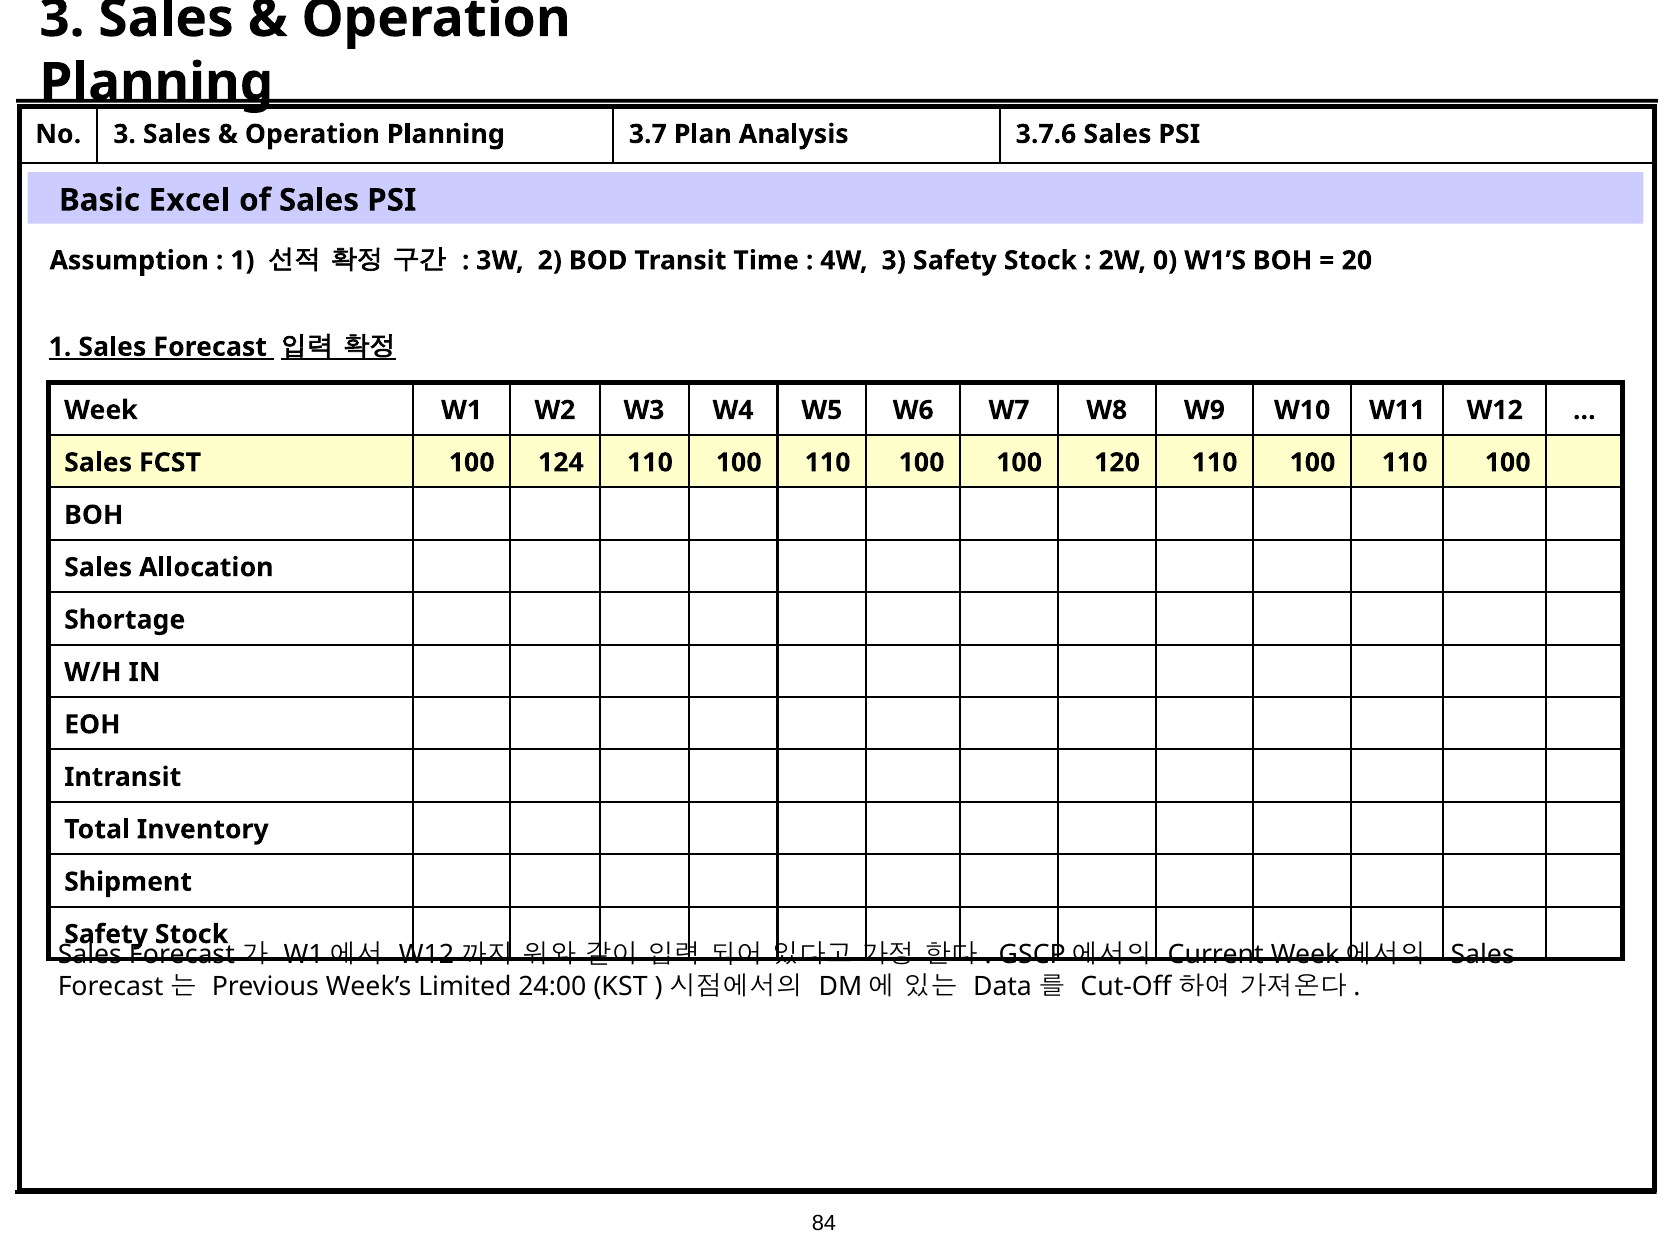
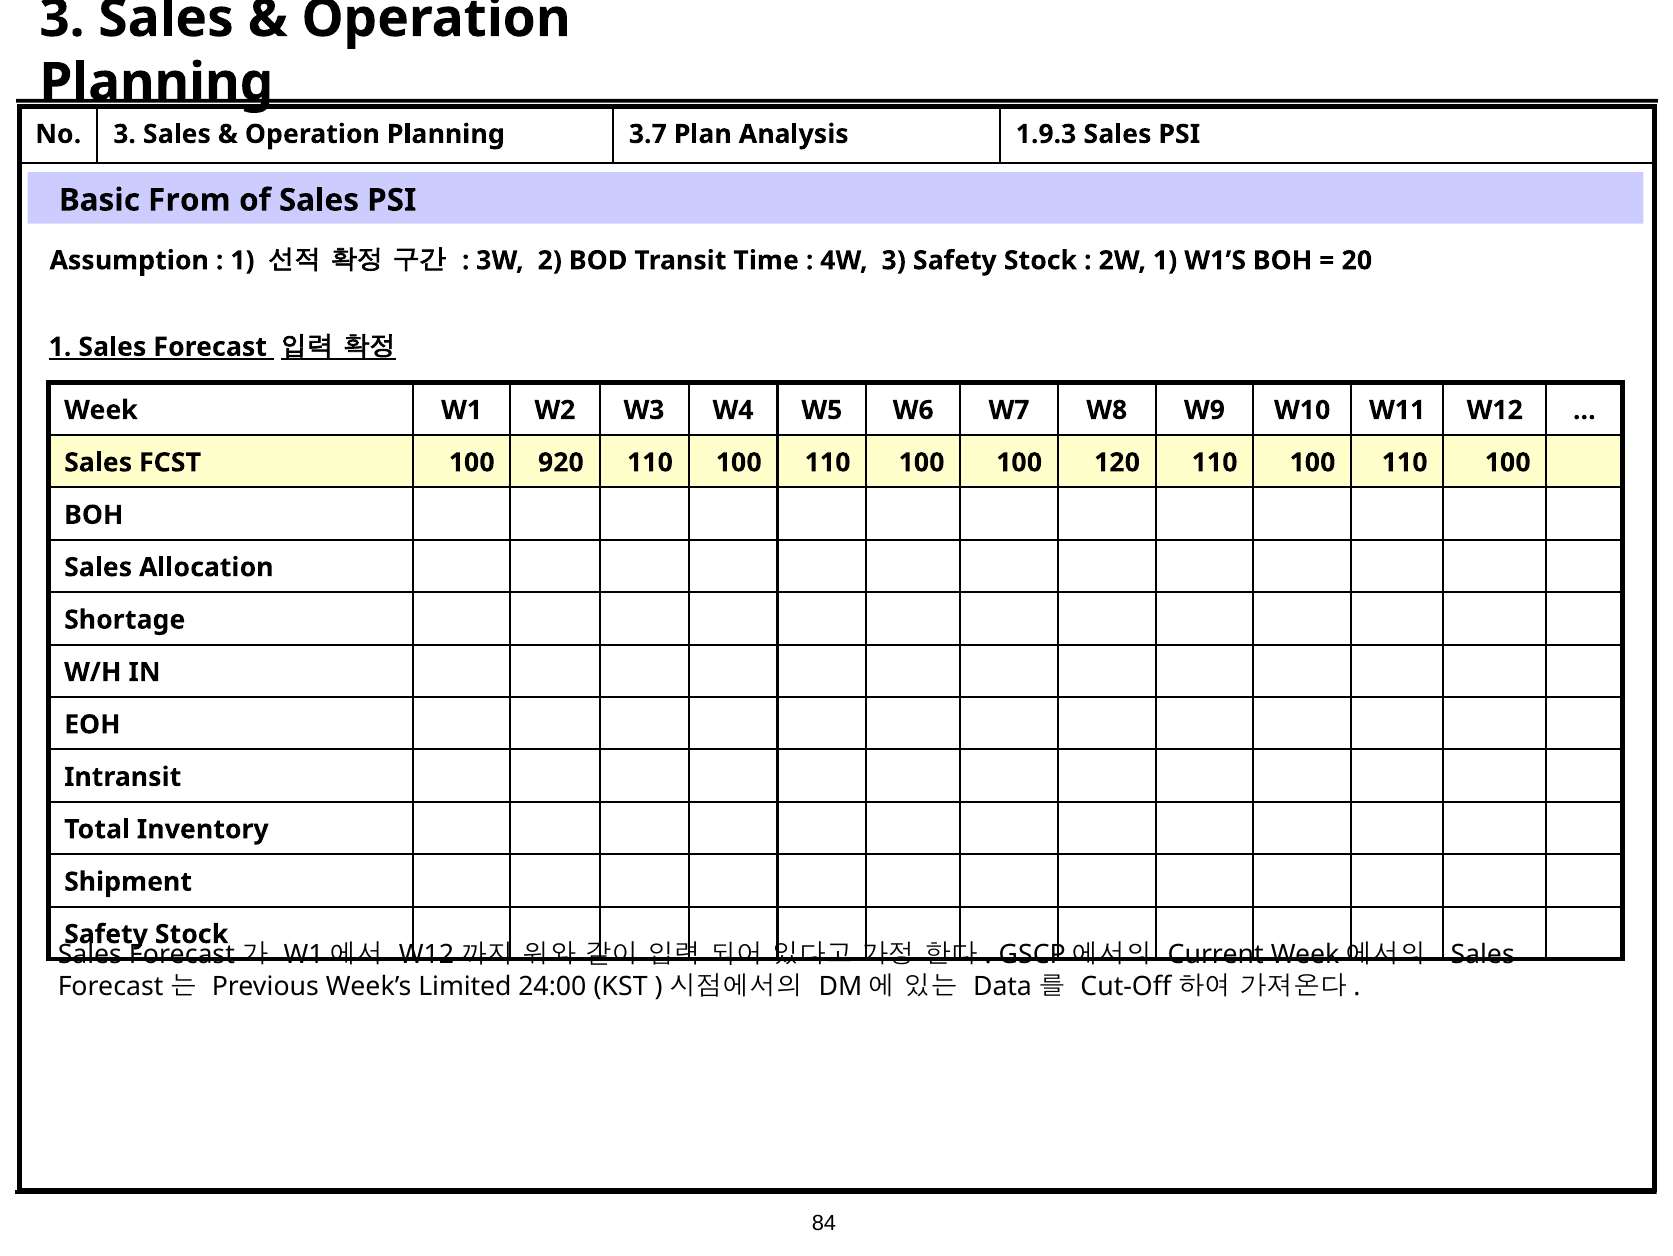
3.7.6: 3.7.6 -> 1.9.3 (1046, 134)
Excel: Excel -> From (189, 200)
2W 0: 0 -> 1 (1165, 260)
124: 124 -> 920 (561, 462)
